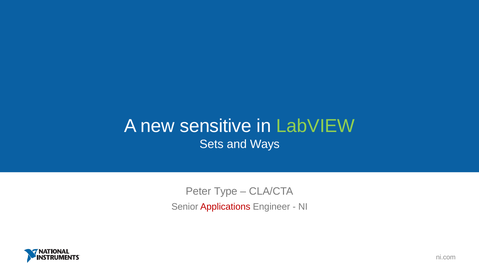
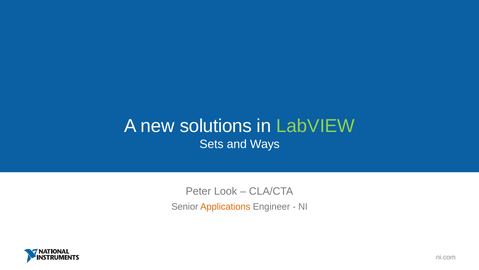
sensitive: sensitive -> solutions (216, 126)
Type: Type -> Look (226, 191)
Applications colour: red -> orange (225, 206)
